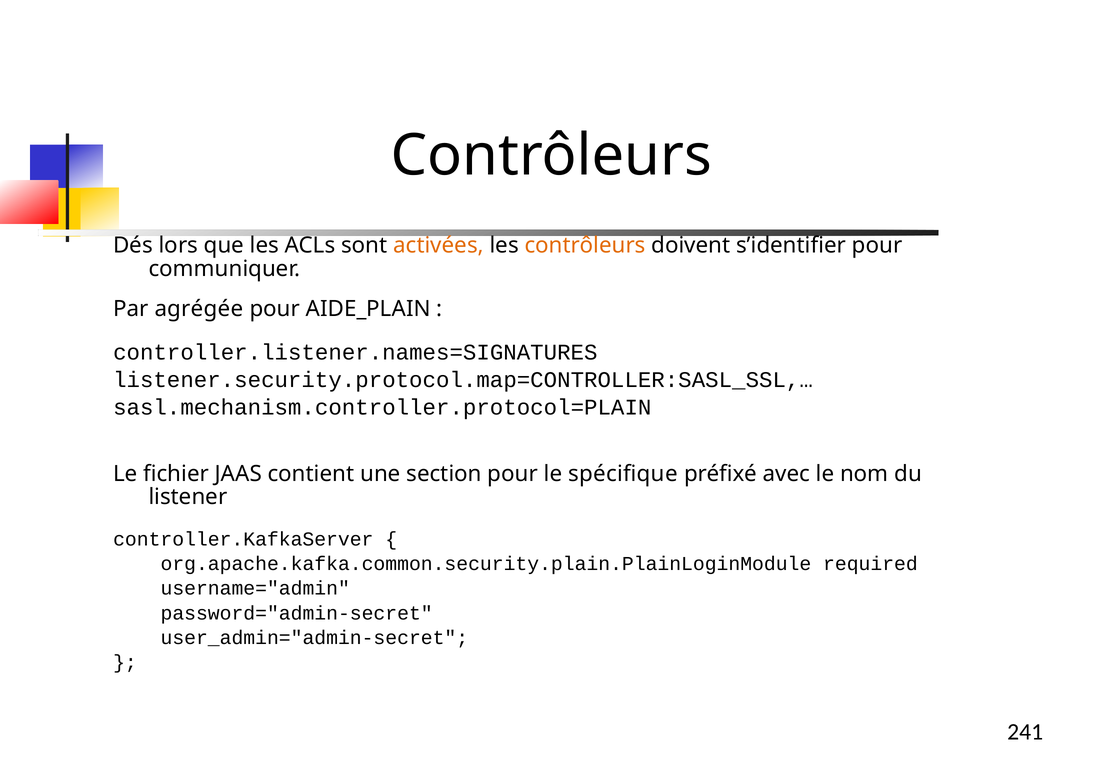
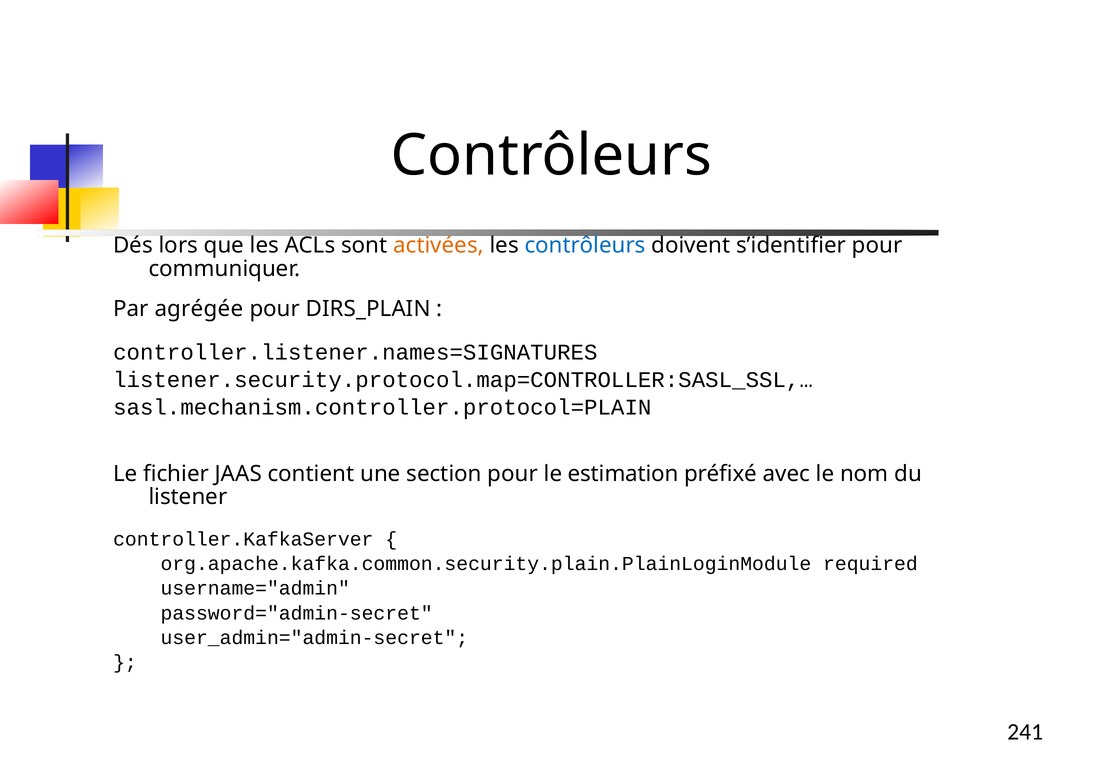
contrôleurs colour: orange -> blue (585, 246)
AIDE_PLAIN: AIDE_PLAIN -> DIRS_PLAIN (368, 309)
spécifique: spécifique -> estimation (623, 474)
